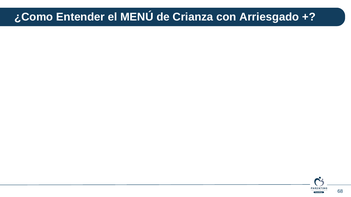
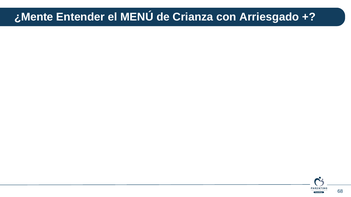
¿Como: ¿Como -> ¿Mente (34, 17)
